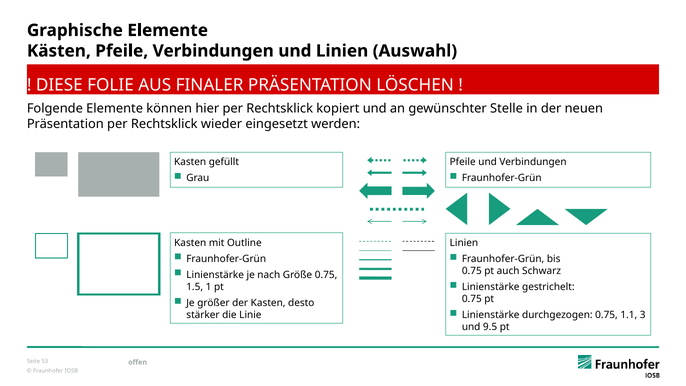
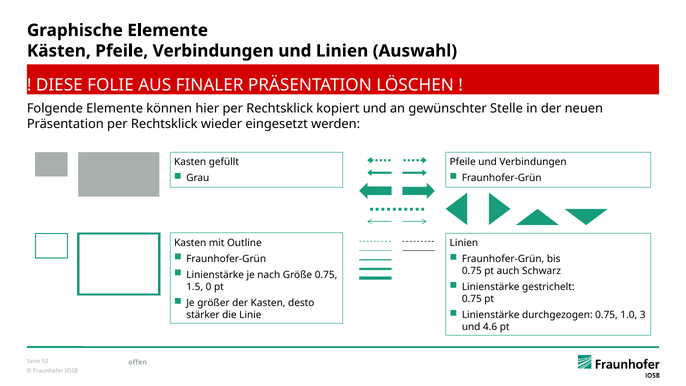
1: 1 -> 0 (209, 287)
1.1: 1.1 -> 1.0 (629, 315)
9.5: 9.5 -> 4.6 (490, 327)
